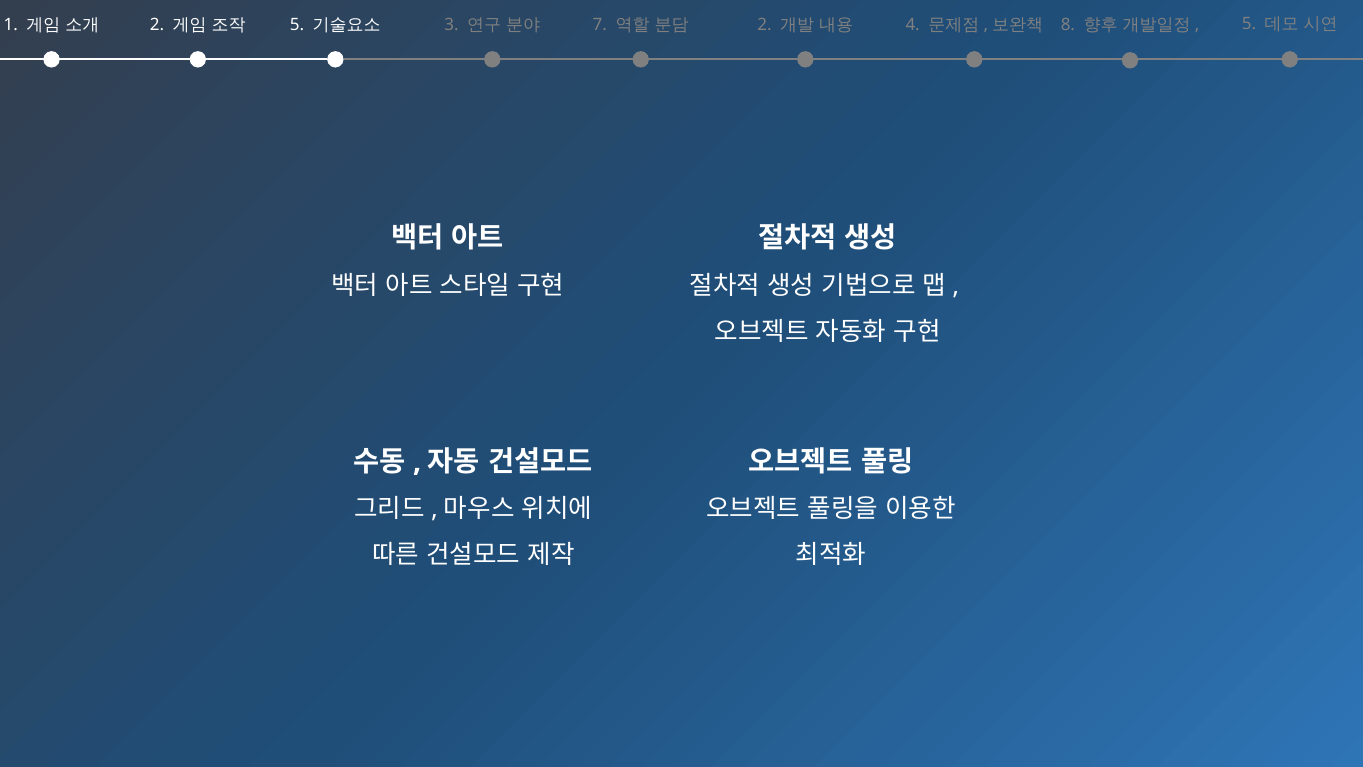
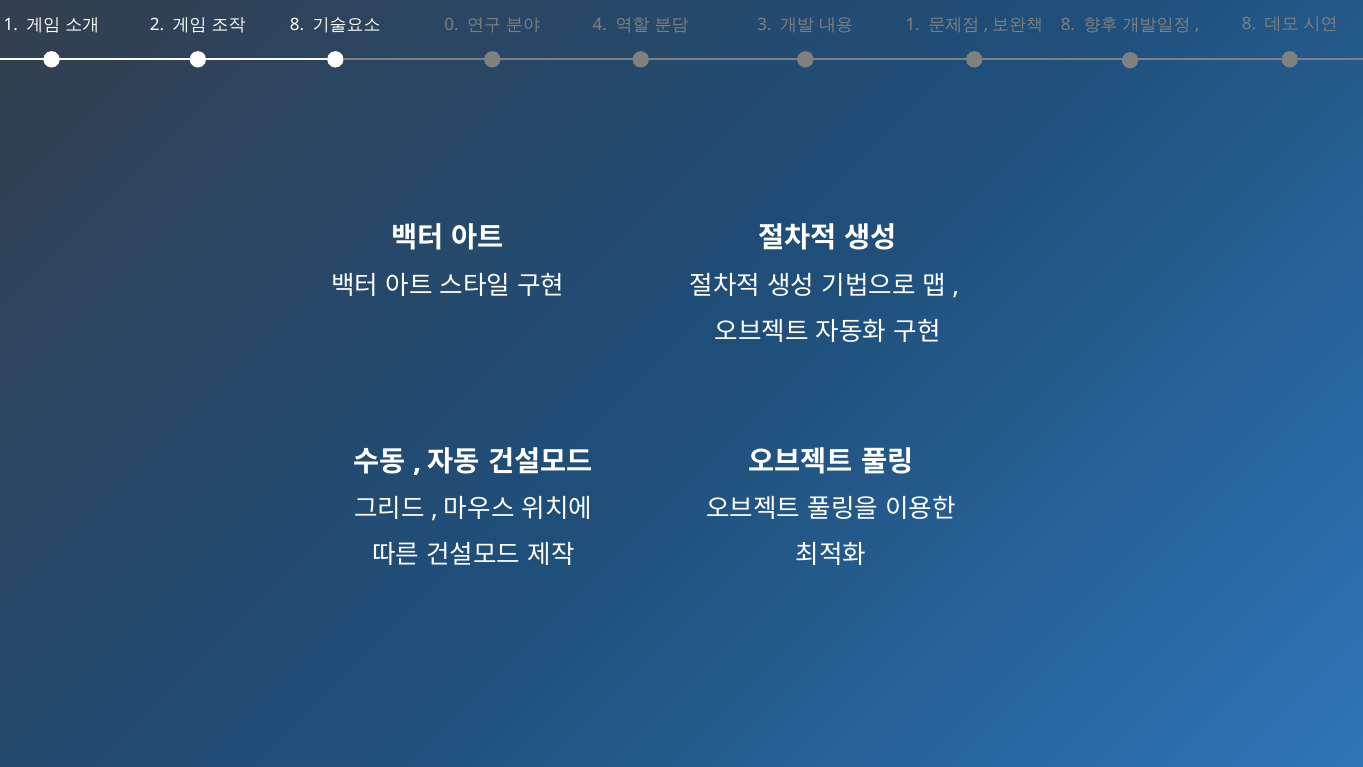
5: 5 -> 8 (297, 25)
3: 3 -> 0 (451, 25)
7: 7 -> 4 (600, 25)
2: 2 -> 3 (765, 25)
4: 4 -> 1 (913, 25)
5: 5 -> 8 (1249, 24)
